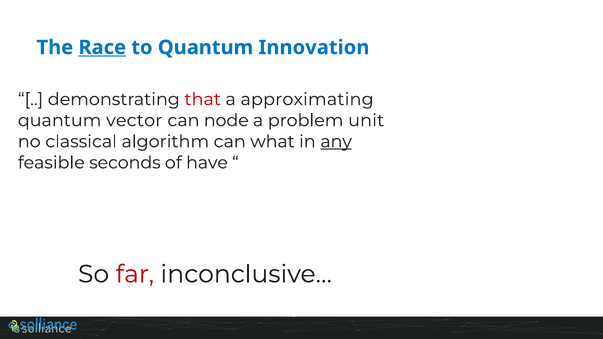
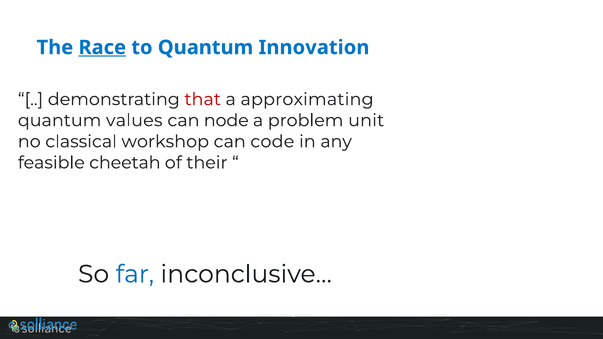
vector: vector -> values (134, 121)
algorithm: algorithm -> workshop (165, 142)
what: what -> code (272, 142)
any underline: present -> none (336, 142)
seconds: seconds -> cheetah (125, 163)
have: have -> their (207, 163)
far colour: red -> blue (135, 274)
